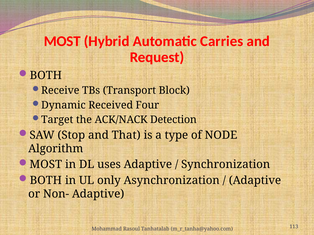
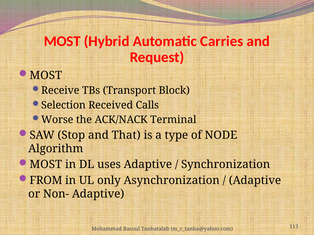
BOTH: BOTH -> MOST (46, 76)
Dynamic: Dynamic -> Selection (63, 105)
Four: Four -> Calls (147, 105)
Target: Target -> Worse (57, 120)
Detection: Detection -> Terminal (173, 120)
BOTH: BOTH -> FROM (46, 181)
